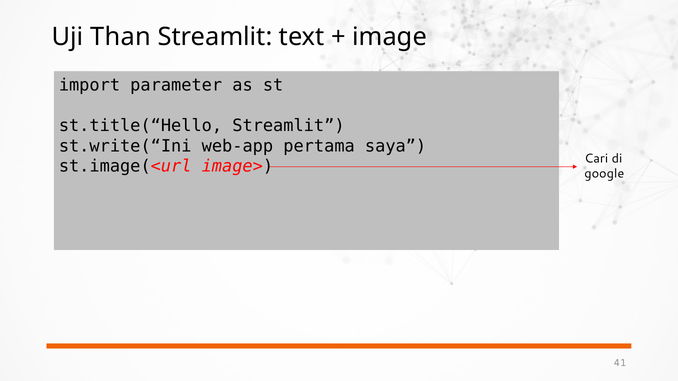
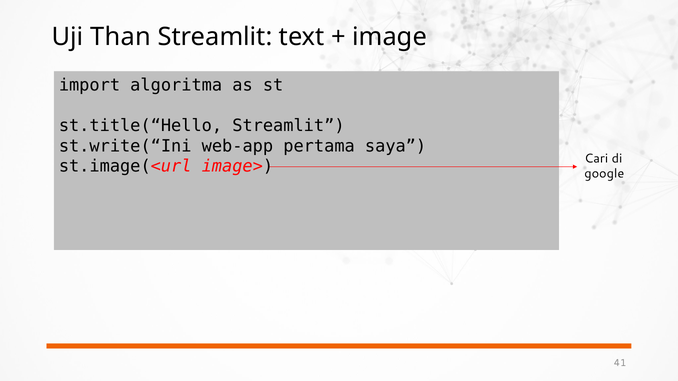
parameter: parameter -> algoritma (176, 85)
